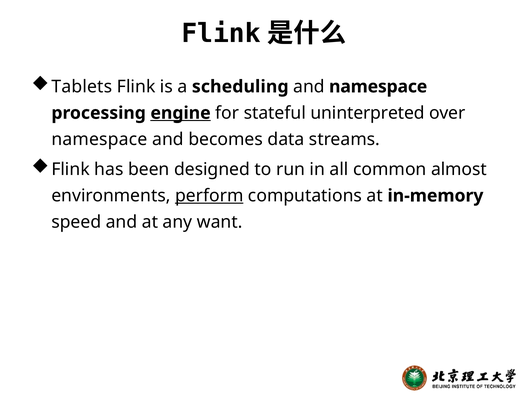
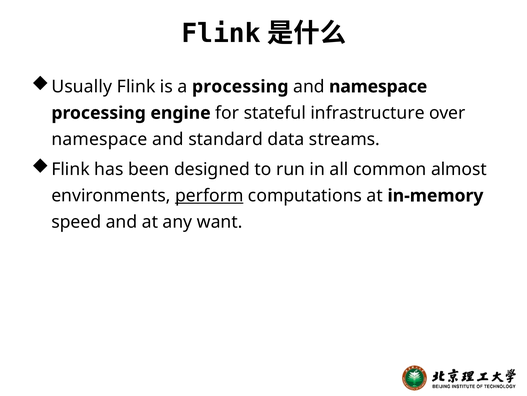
Tablets: Tablets -> Usually (82, 86)
a scheduling: scheduling -> processing (240, 86)
engine underline: present -> none (181, 113)
uninterpreted: uninterpreted -> infrastructure (368, 113)
becomes: becomes -> standard (226, 139)
